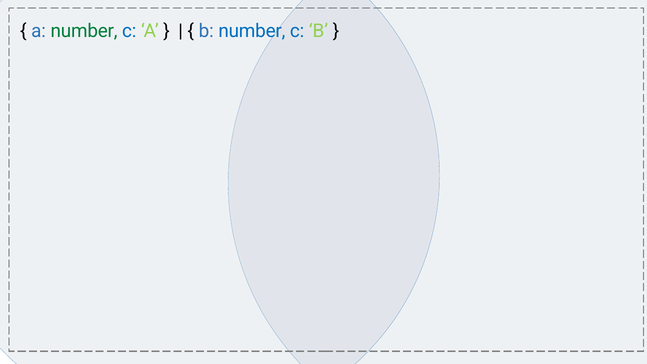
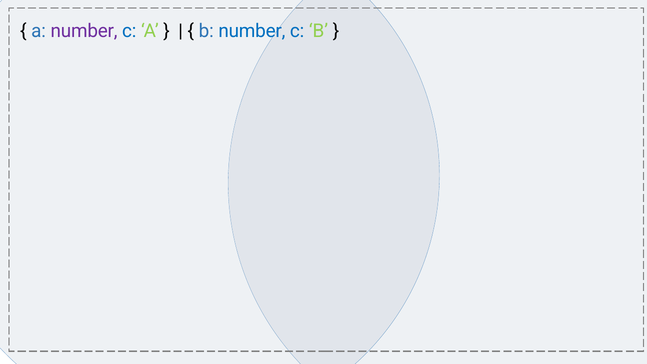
number colour: green -> purple (84, 31)
